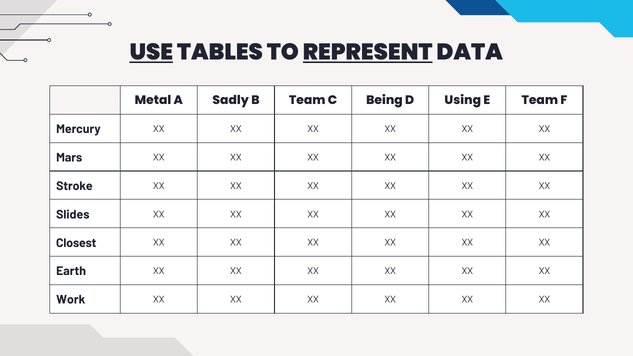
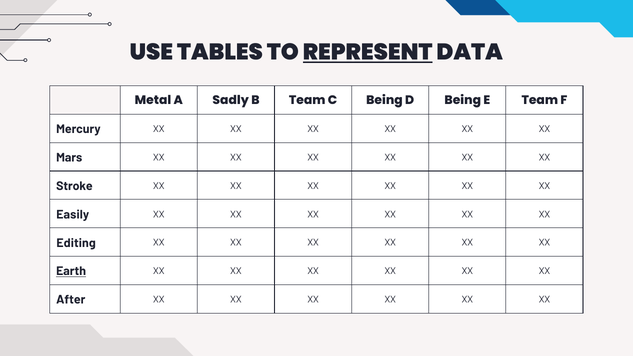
USE underline: present -> none (151, 52)
D Using: Using -> Being (463, 100)
Slides: Slides -> Easily (73, 215)
Closest: Closest -> Editing (76, 243)
Earth underline: none -> present (71, 271)
Work: Work -> After (71, 300)
